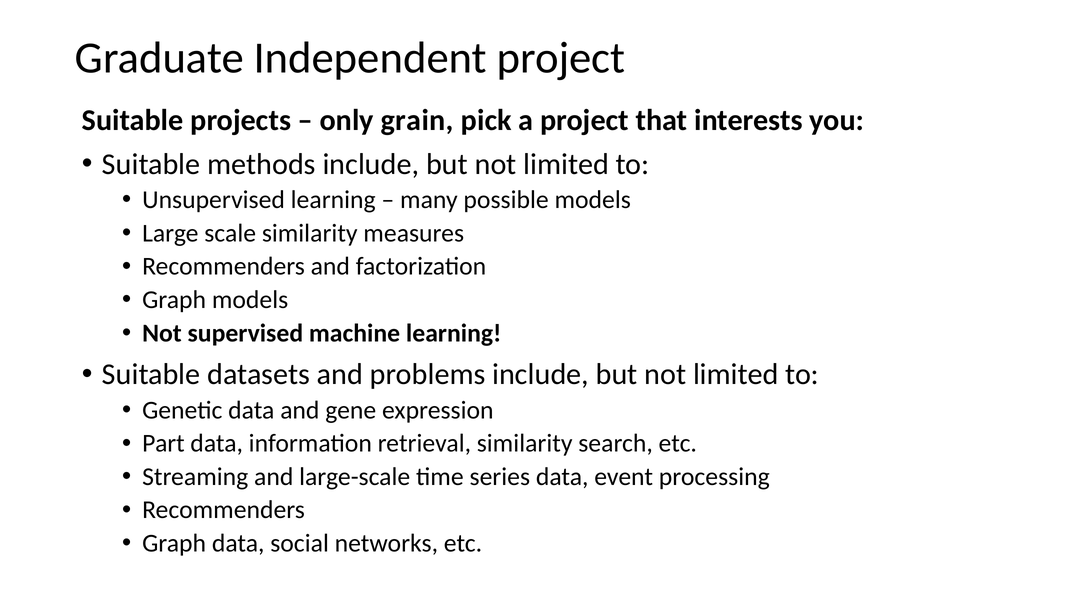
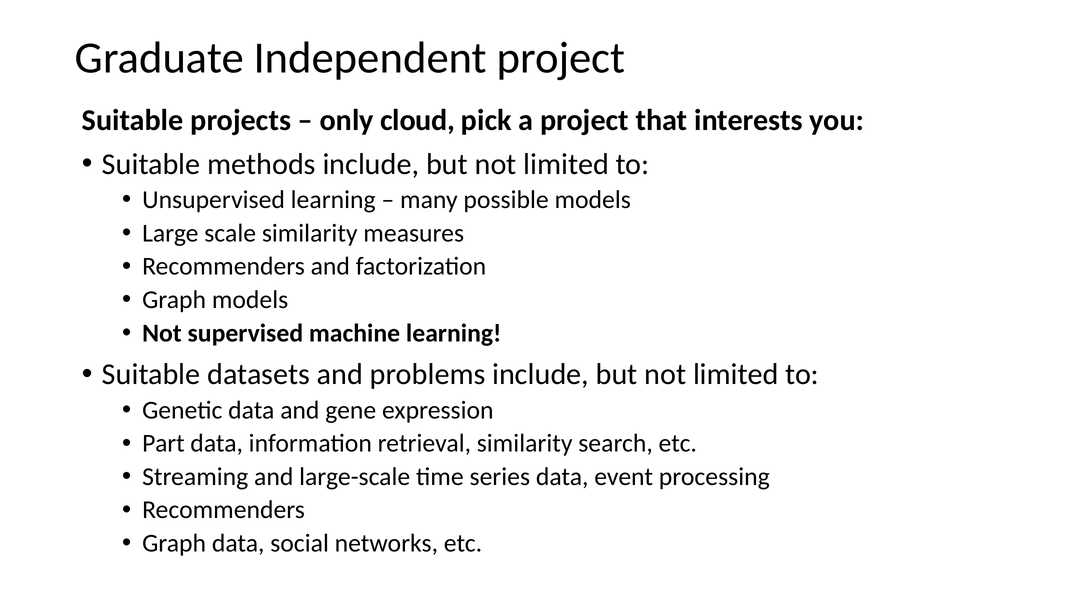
grain: grain -> cloud (418, 120)
